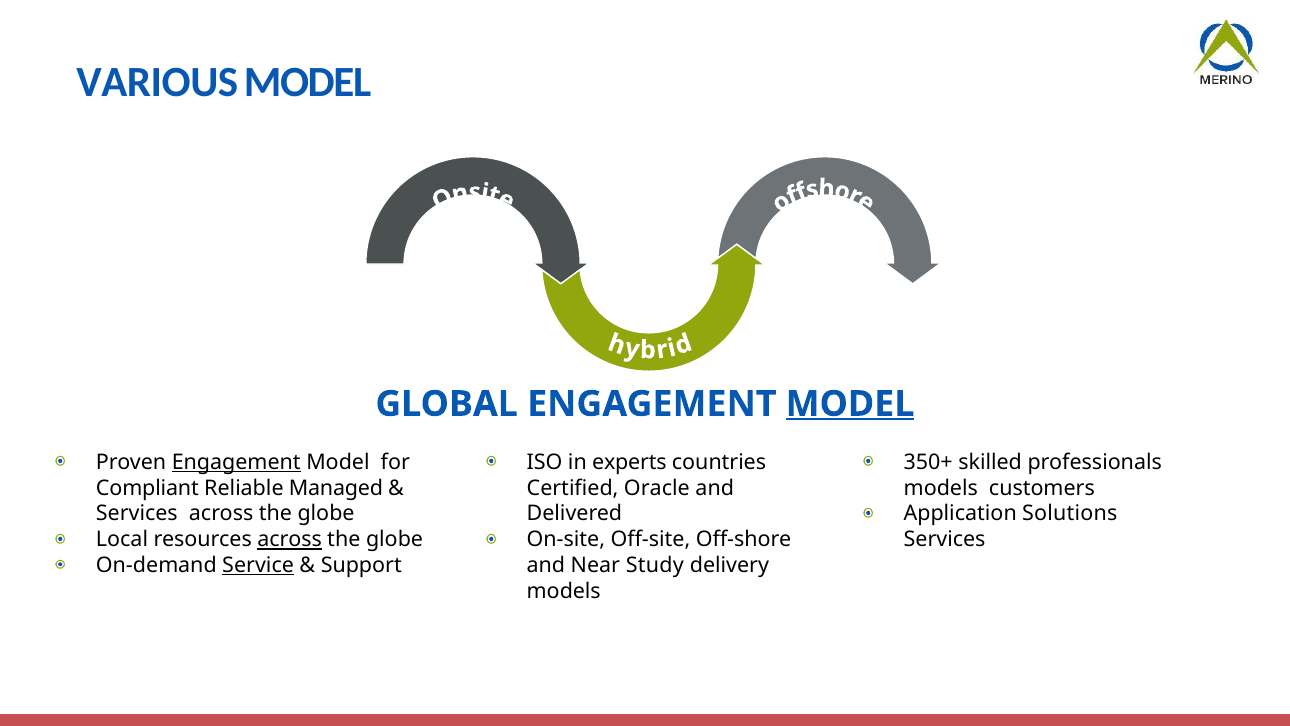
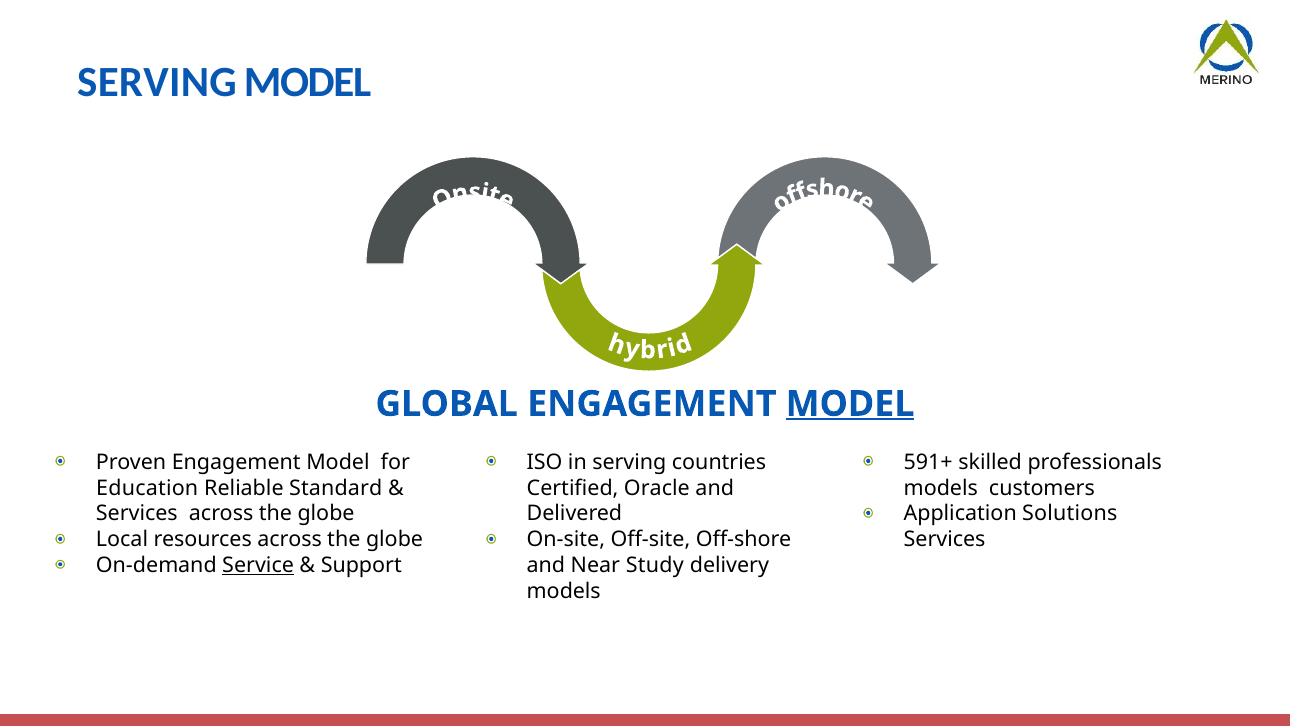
VARIOUS: VARIOUS -> SERVING (157, 82)
Engagement underline: present -> none (236, 462)
in experts: experts -> serving (629, 462)
350+: 350+ -> 591+ (928, 462)
Compliant: Compliant -> Education (147, 488)
Managed: Managed -> Standard (336, 488)
across underline: present -> none (290, 539)
